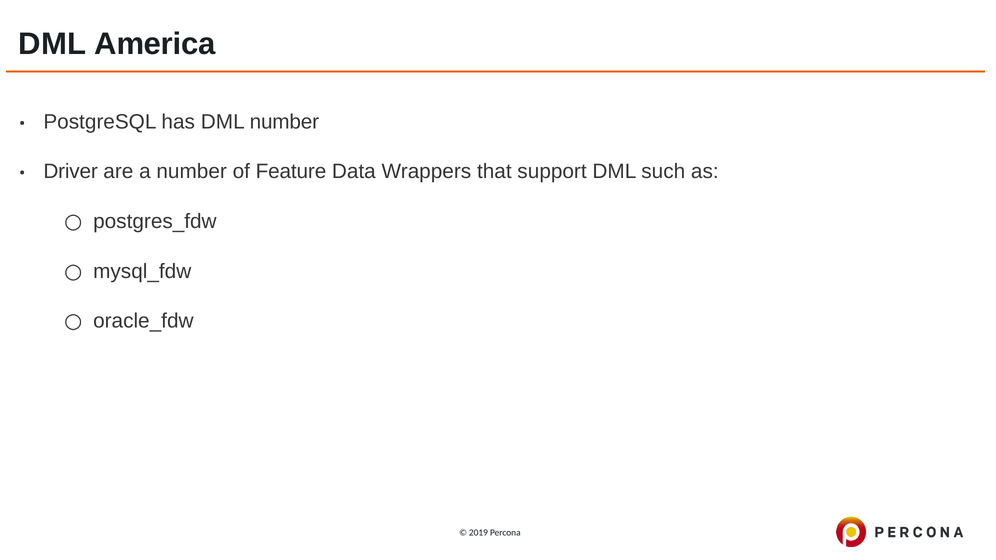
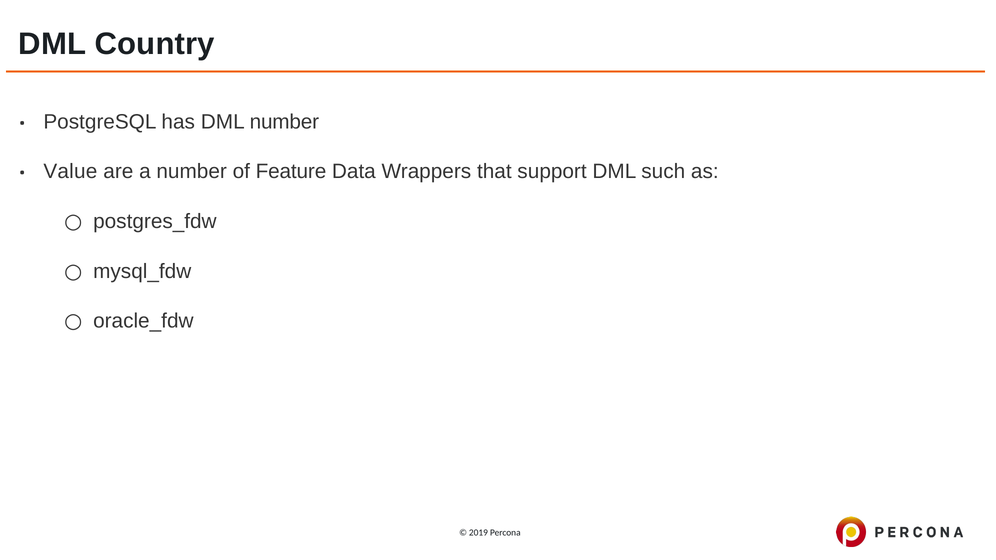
America: America -> Country (155, 44)
Driver: Driver -> Value (70, 172)
